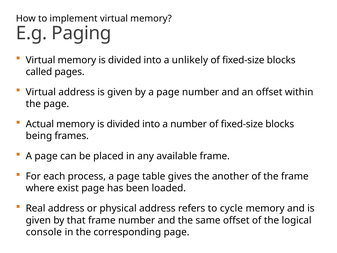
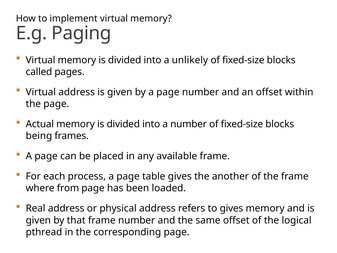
exist: exist -> from (68, 188)
to cycle: cycle -> gives (231, 208)
console: console -> pthread (44, 232)
